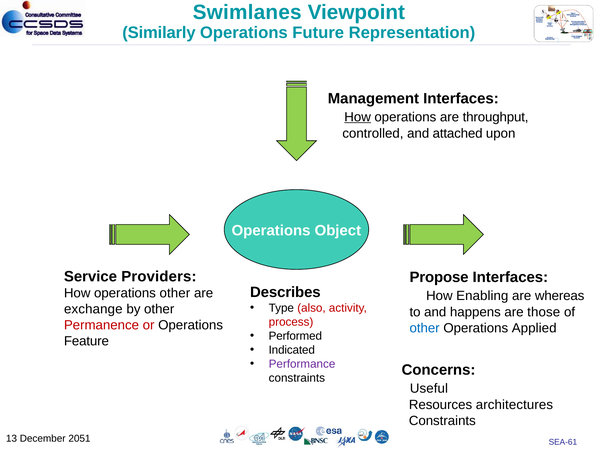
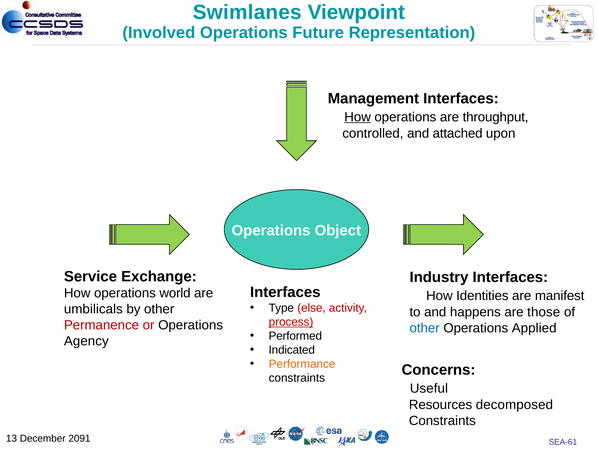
Similarly: Similarly -> Involved (159, 33)
Providers: Providers -> Exchange (159, 276)
Propose: Propose -> Industry (439, 277)
Describes: Describes -> Interfaces (285, 292)
operations other: other -> world (175, 293)
Enabling: Enabling -> Identities (482, 296)
whereas: whereas -> manifest (560, 296)
also: also -> else (311, 308)
exchange: exchange -> umbilicals (93, 309)
process underline: none -> present (291, 322)
Feature: Feature -> Agency (86, 341)
Performance colour: purple -> orange (302, 364)
architectures: architectures -> decomposed (514, 404)
2051: 2051 -> 2091 (79, 438)
